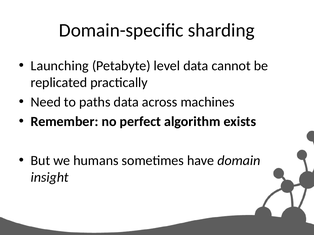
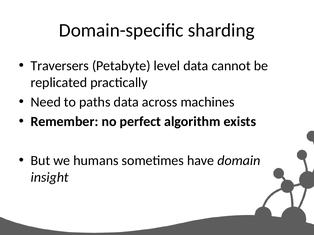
Launching: Launching -> Traversers (60, 66)
